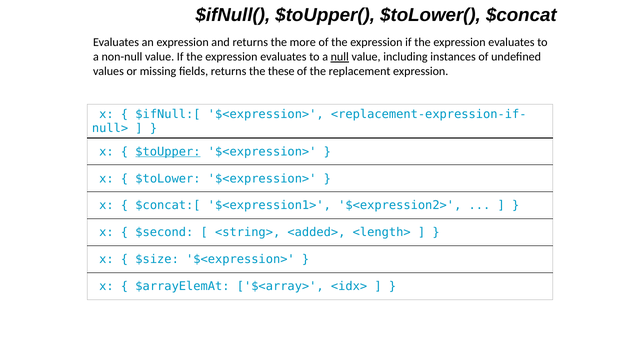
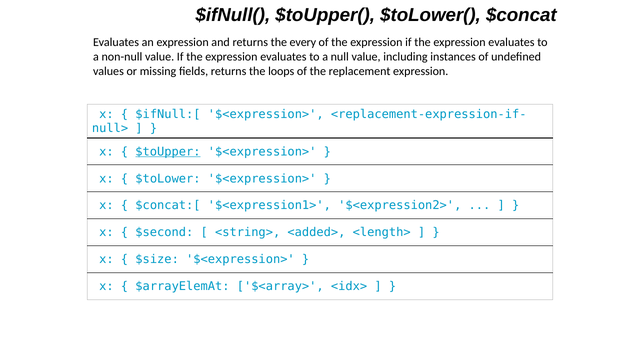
more: more -> every (303, 43)
null underline: present -> none (340, 57)
these: these -> loops (281, 71)
